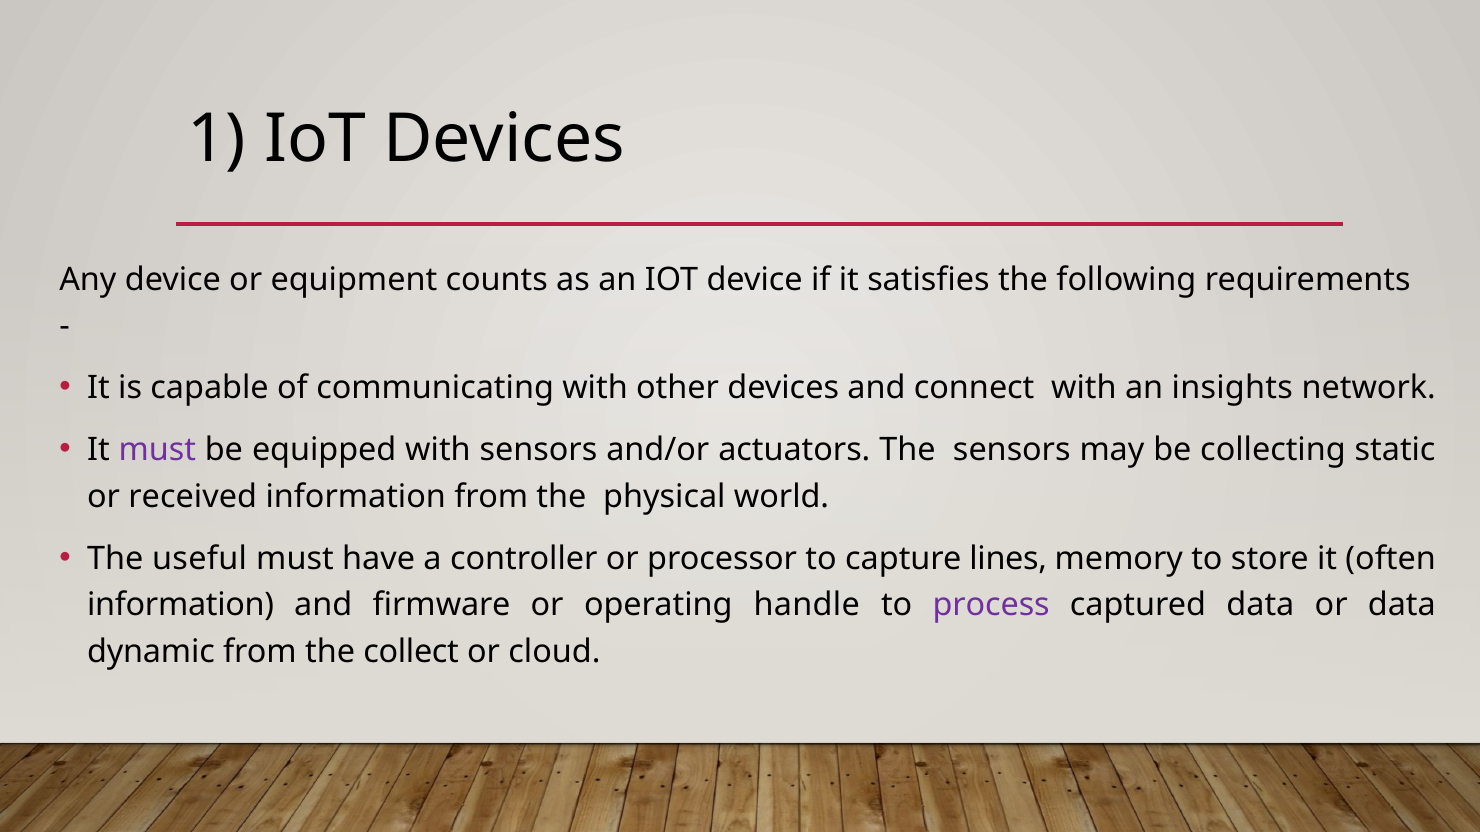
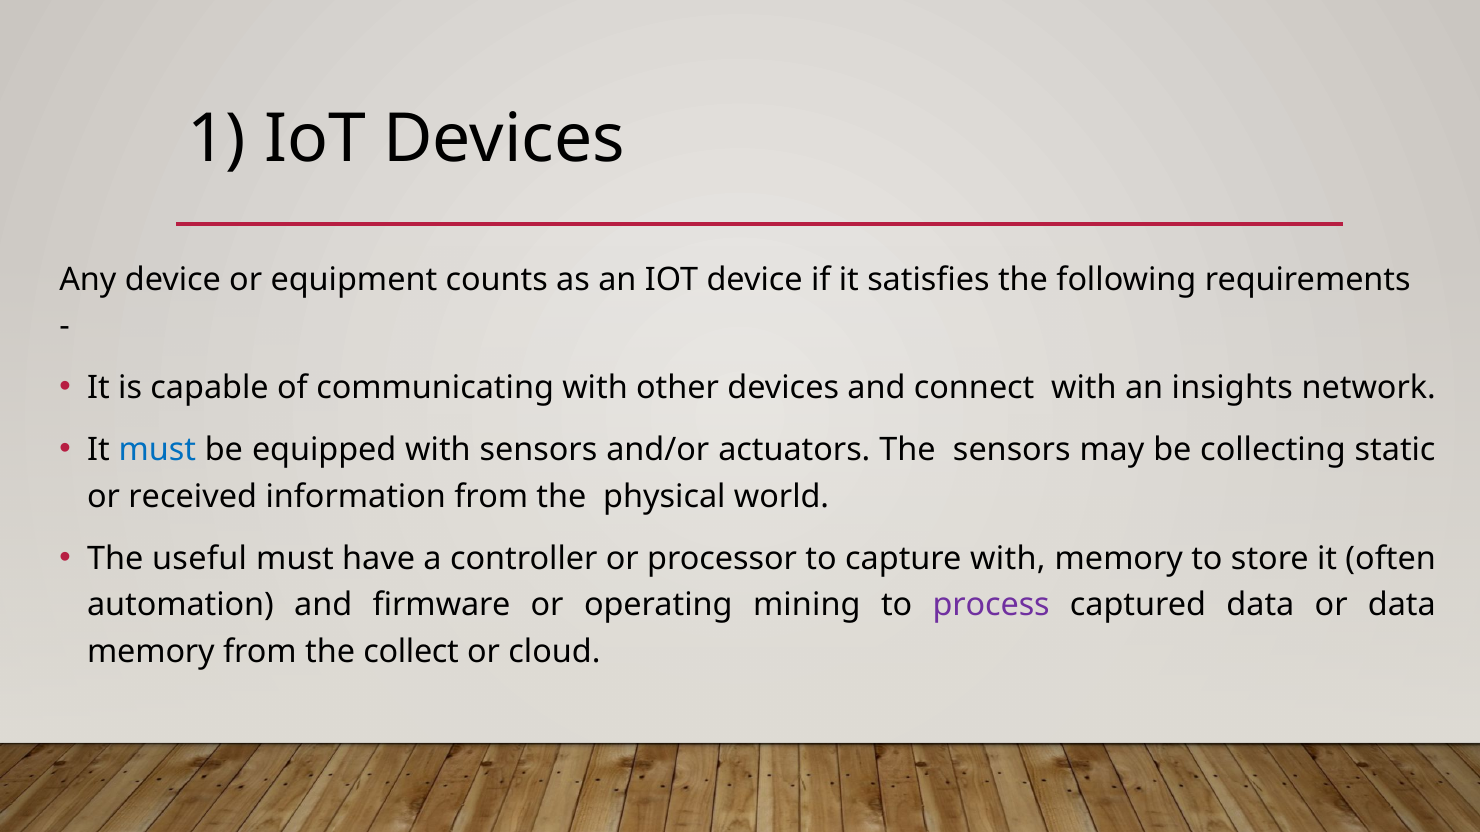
must colour: purple -> blue (157, 450)
capture lines: lines -> with (1008, 559)
information: information -> automation (180, 605)
handle: handle -> mining (807, 605)
dynamic: dynamic -> memory (151, 652)
